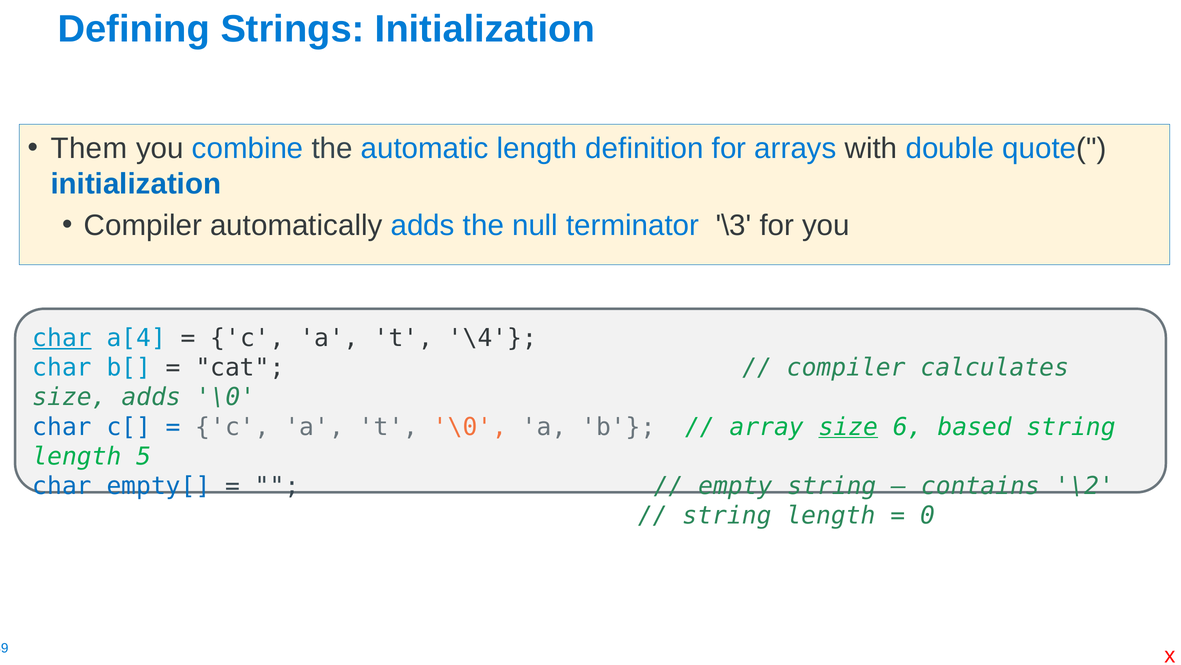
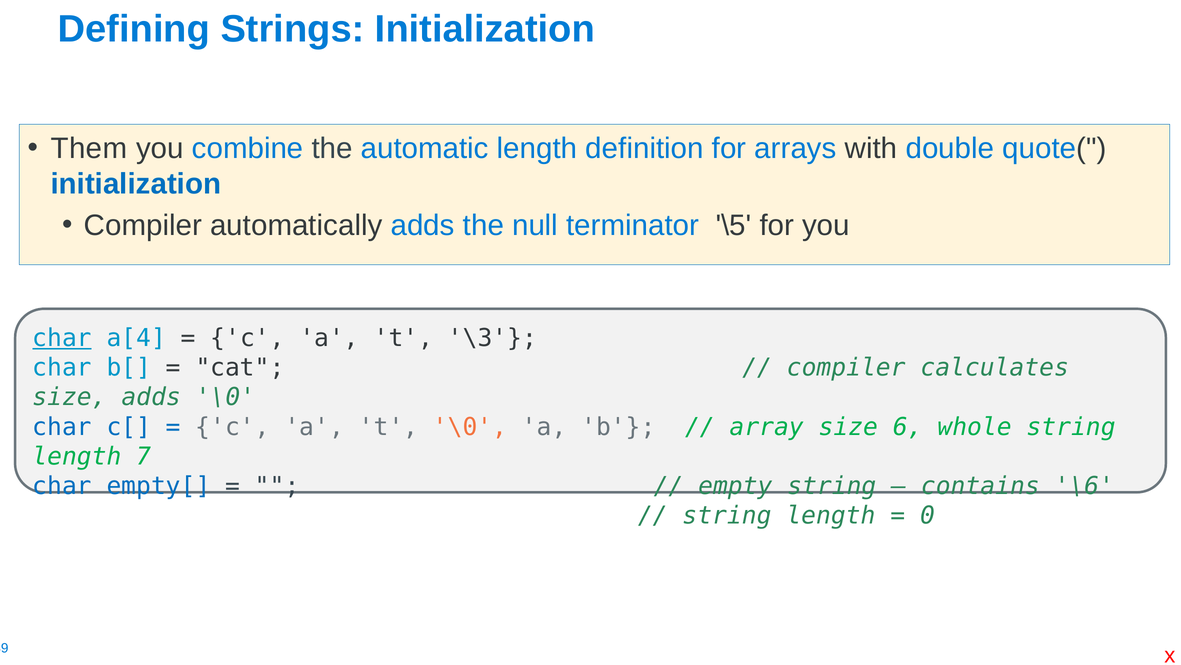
\3: \3 -> \5 (734, 225)
\4: \4 -> \3 (492, 338)
size underline: present -> none (848, 426)
based: based -> whole (975, 426)
5: 5 -> 7 (144, 456)
\2: \2 -> \6 (1084, 486)
